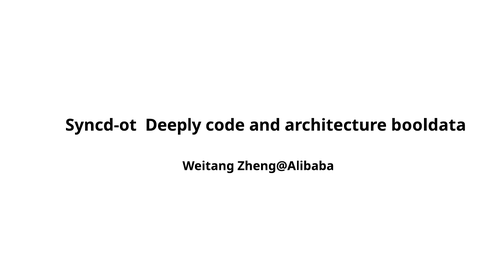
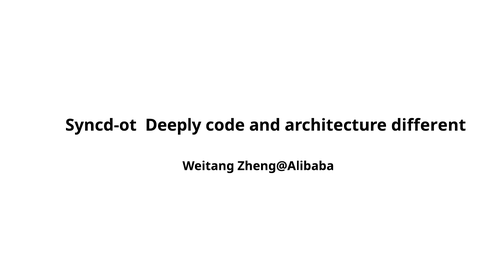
booldata: booldata -> different (429, 125)
